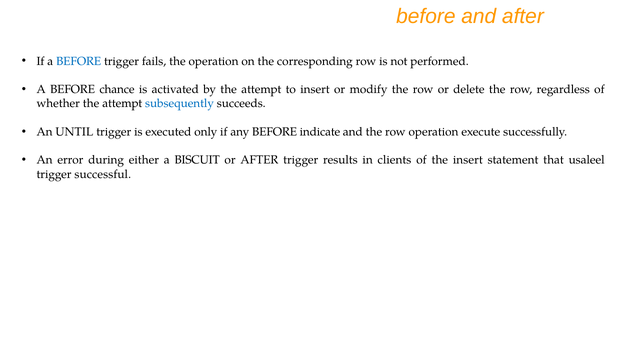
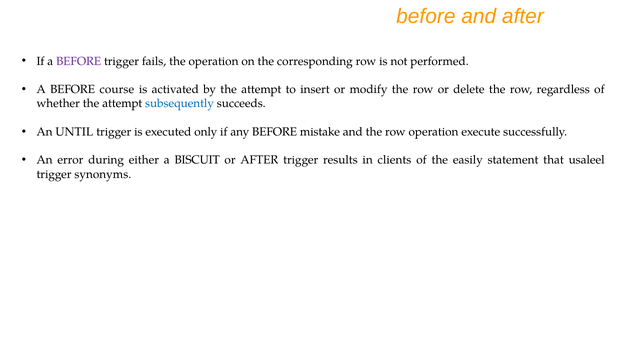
BEFORE colour: blue -> purple (79, 61)
chance: chance -> course (117, 89)
indicate: indicate -> mistake (320, 132)
the insert: insert -> easily (468, 160)
successful: successful -> synonyms (103, 174)
